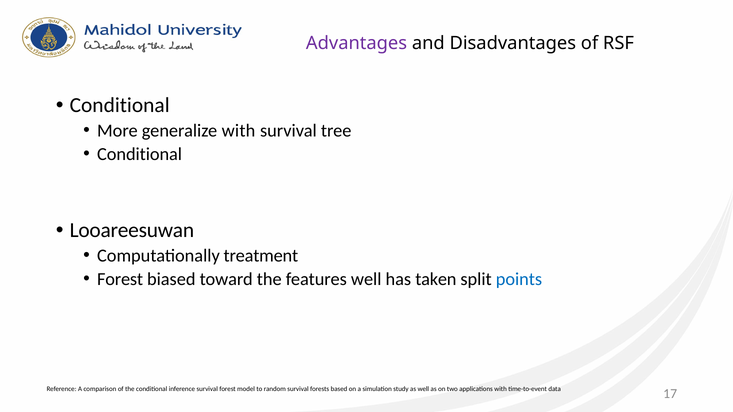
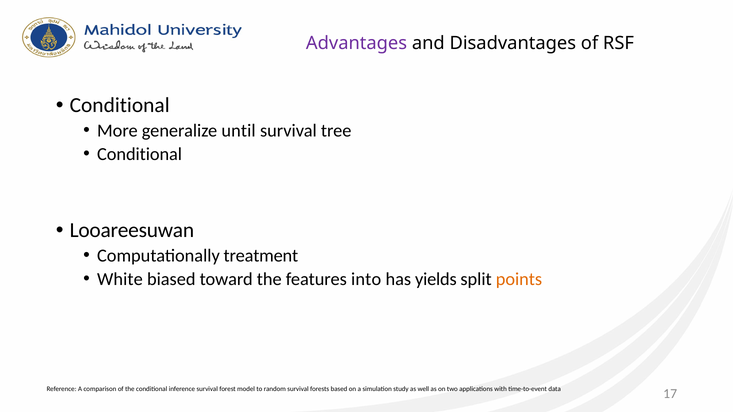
generalize with: with -> until (239, 131)
Forest: Forest -> White (120, 279)
features well: well -> into (366, 279)
taken: taken -> yields (436, 279)
points colour: blue -> orange (519, 279)
